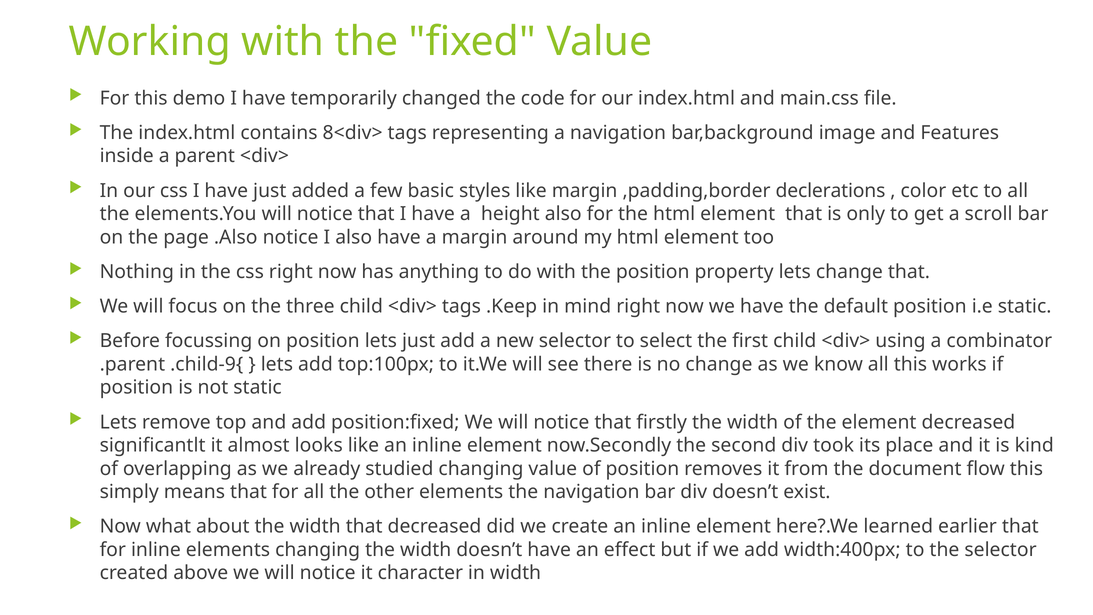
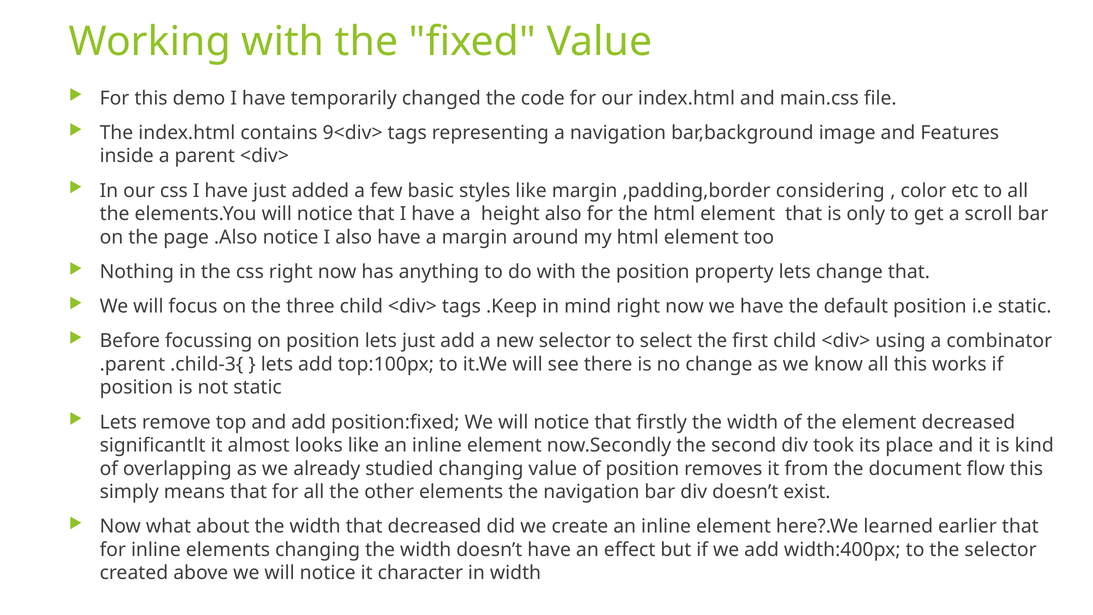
8<div>: 8<div> -> 9<div> (353, 133)
declerations: declerations -> considering (830, 191)
.child-9{: .child-9{ -> .child-3{ (207, 364)
